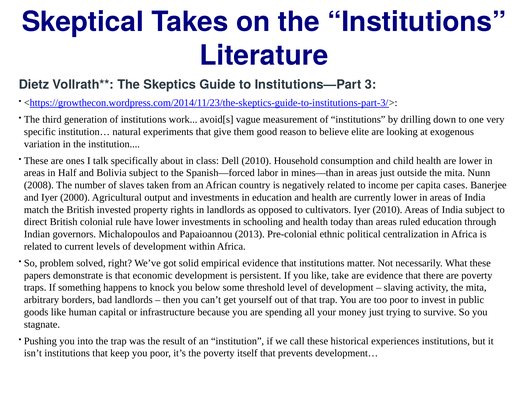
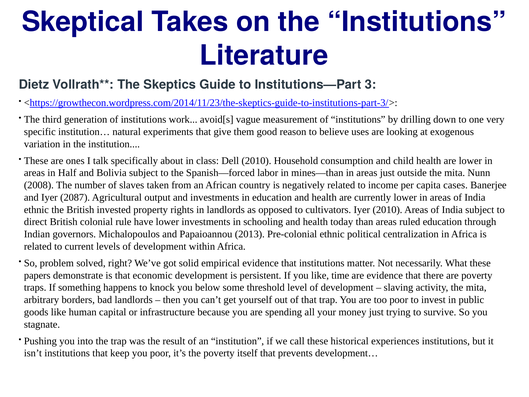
elite: elite -> uses (360, 132)
2000: 2000 -> 2087 (75, 197)
match: match -> ethnic (36, 210)
take: take -> time (340, 275)
